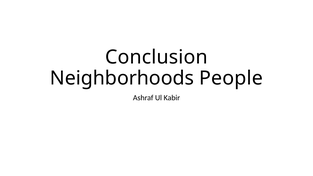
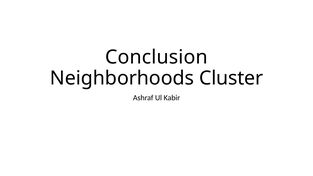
People: People -> Cluster (231, 78)
